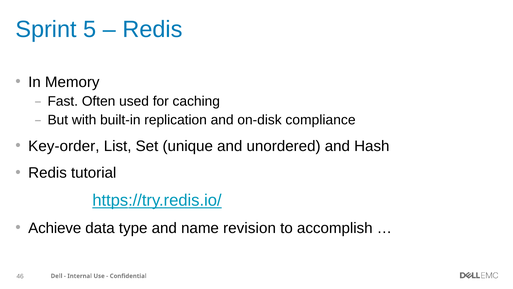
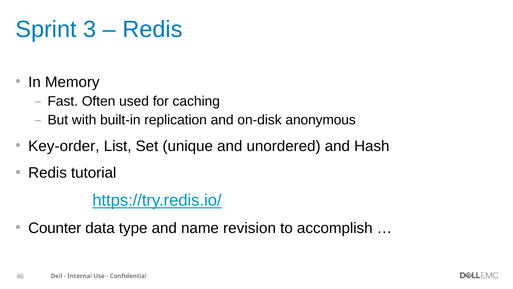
5: 5 -> 3 (90, 29)
compliance: compliance -> anonymous (321, 120)
Achieve: Achieve -> Counter (55, 228)
